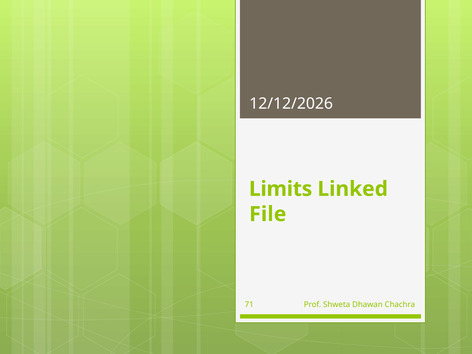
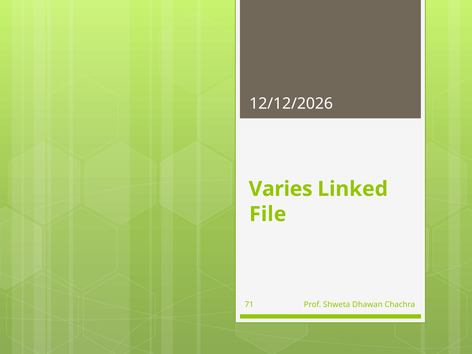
Limits: Limits -> Varies (281, 189)
